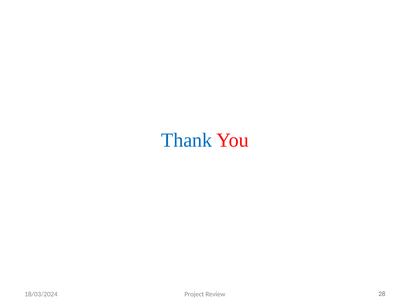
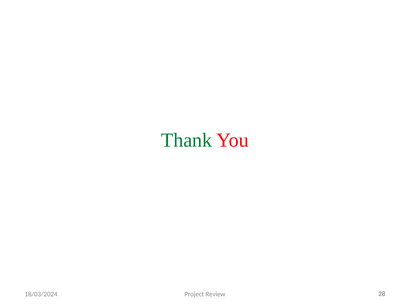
Thank colour: blue -> green (187, 140)
